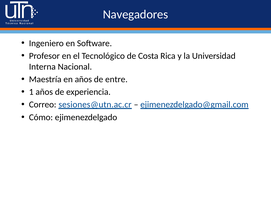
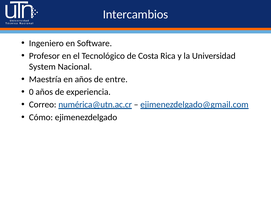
Navegadores: Navegadores -> Intercambios (136, 14)
Interna: Interna -> System (42, 67)
1: 1 -> 0 (31, 92)
sesiones@utn.ac.cr: sesiones@utn.ac.cr -> numérica@utn.ac.cr (95, 105)
